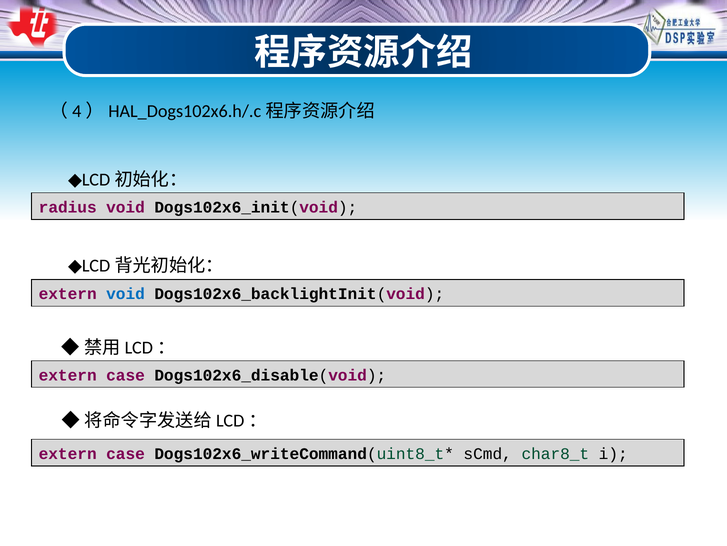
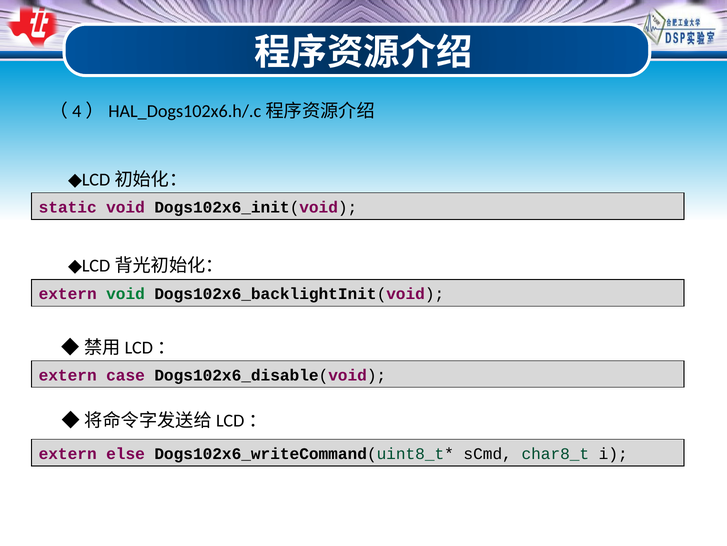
radius: radius -> static (68, 207)
void colour: blue -> green (126, 294)
case: case -> else (126, 453)
